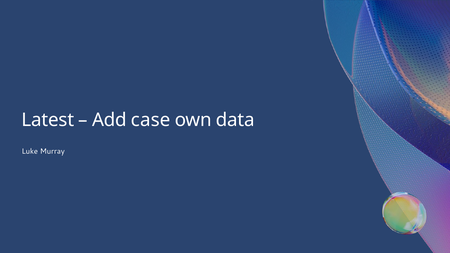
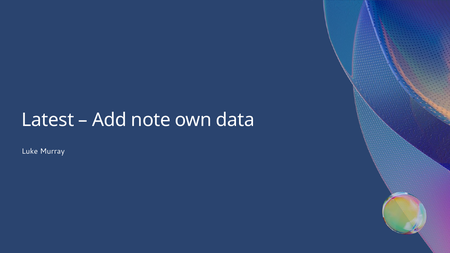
case: case -> note (151, 120)
